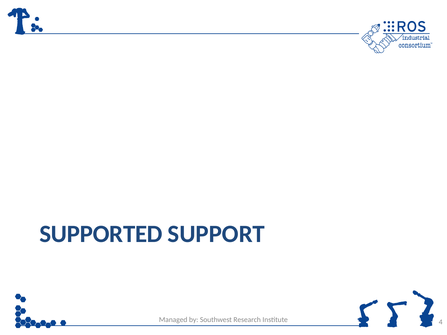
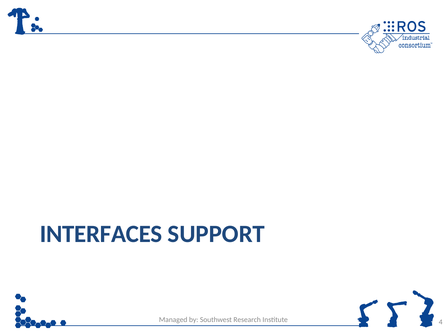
SUPPORTED: SUPPORTED -> INTERFACES (101, 234)
